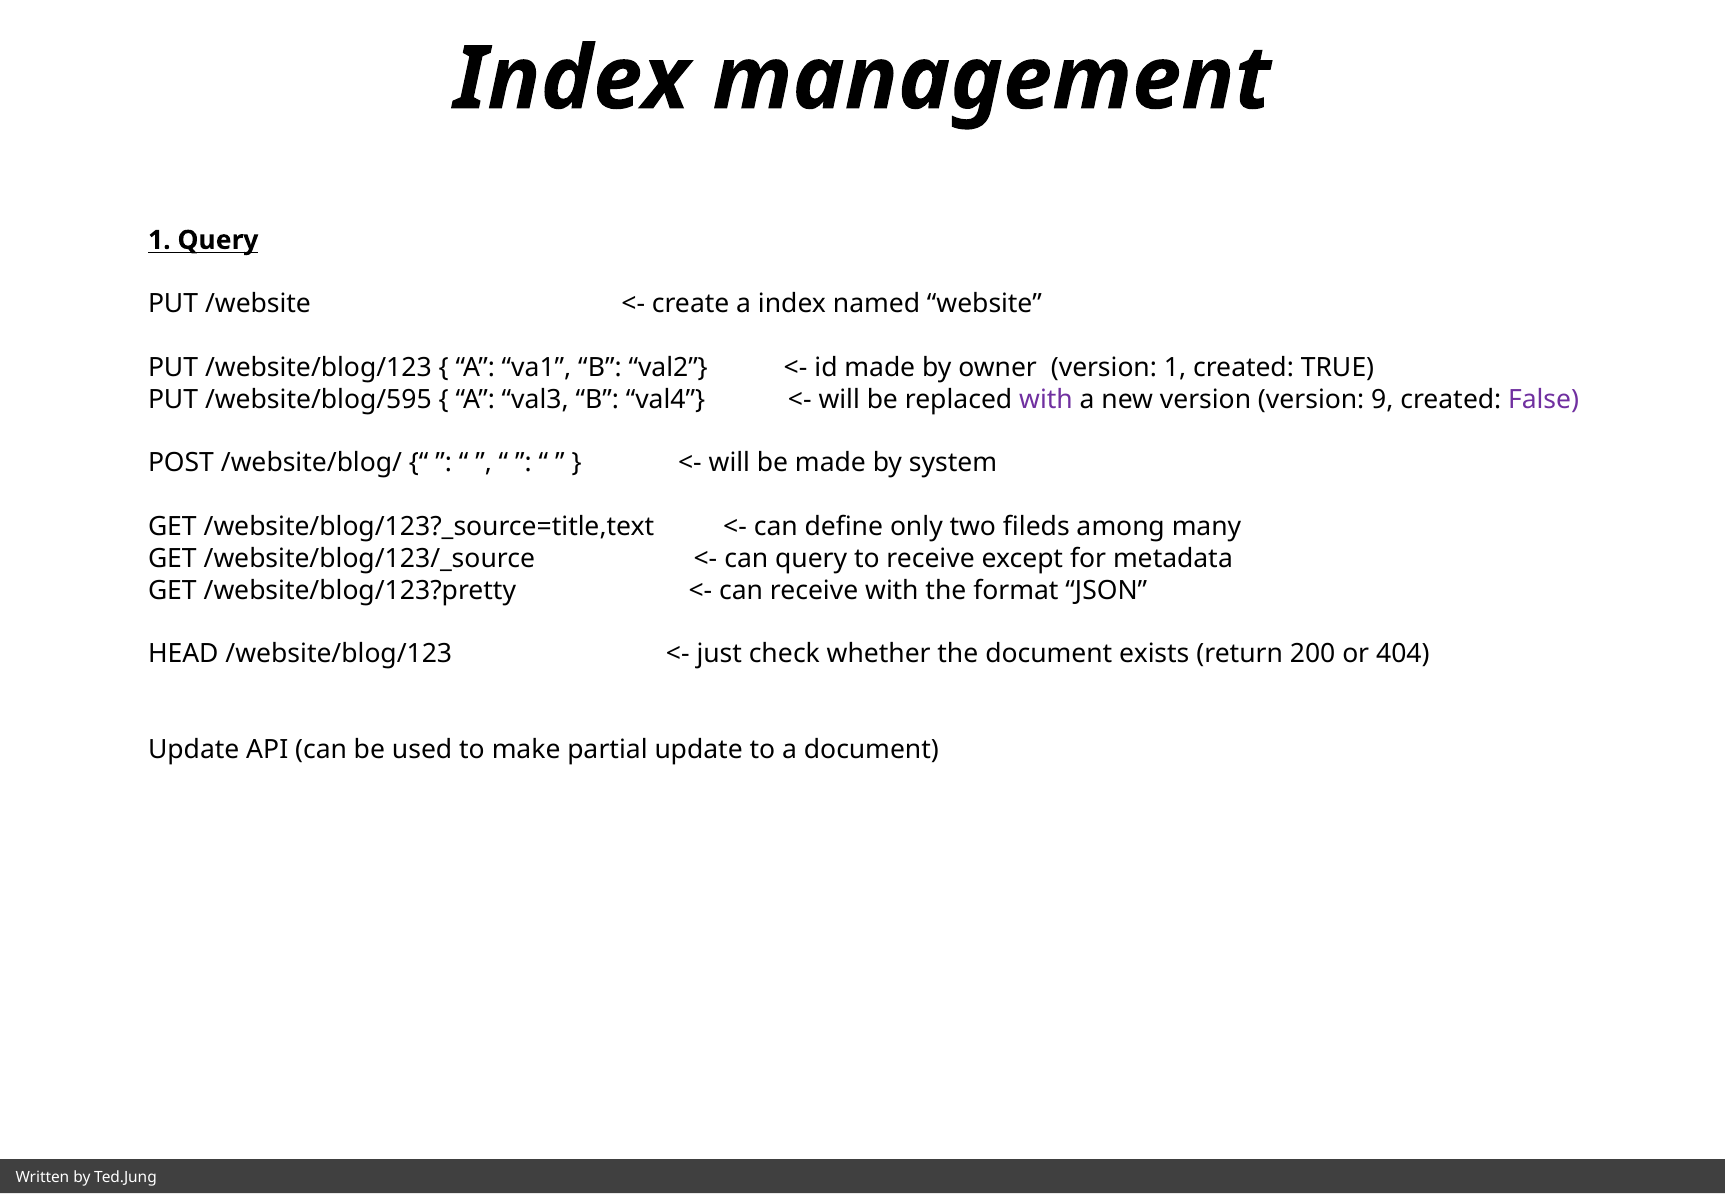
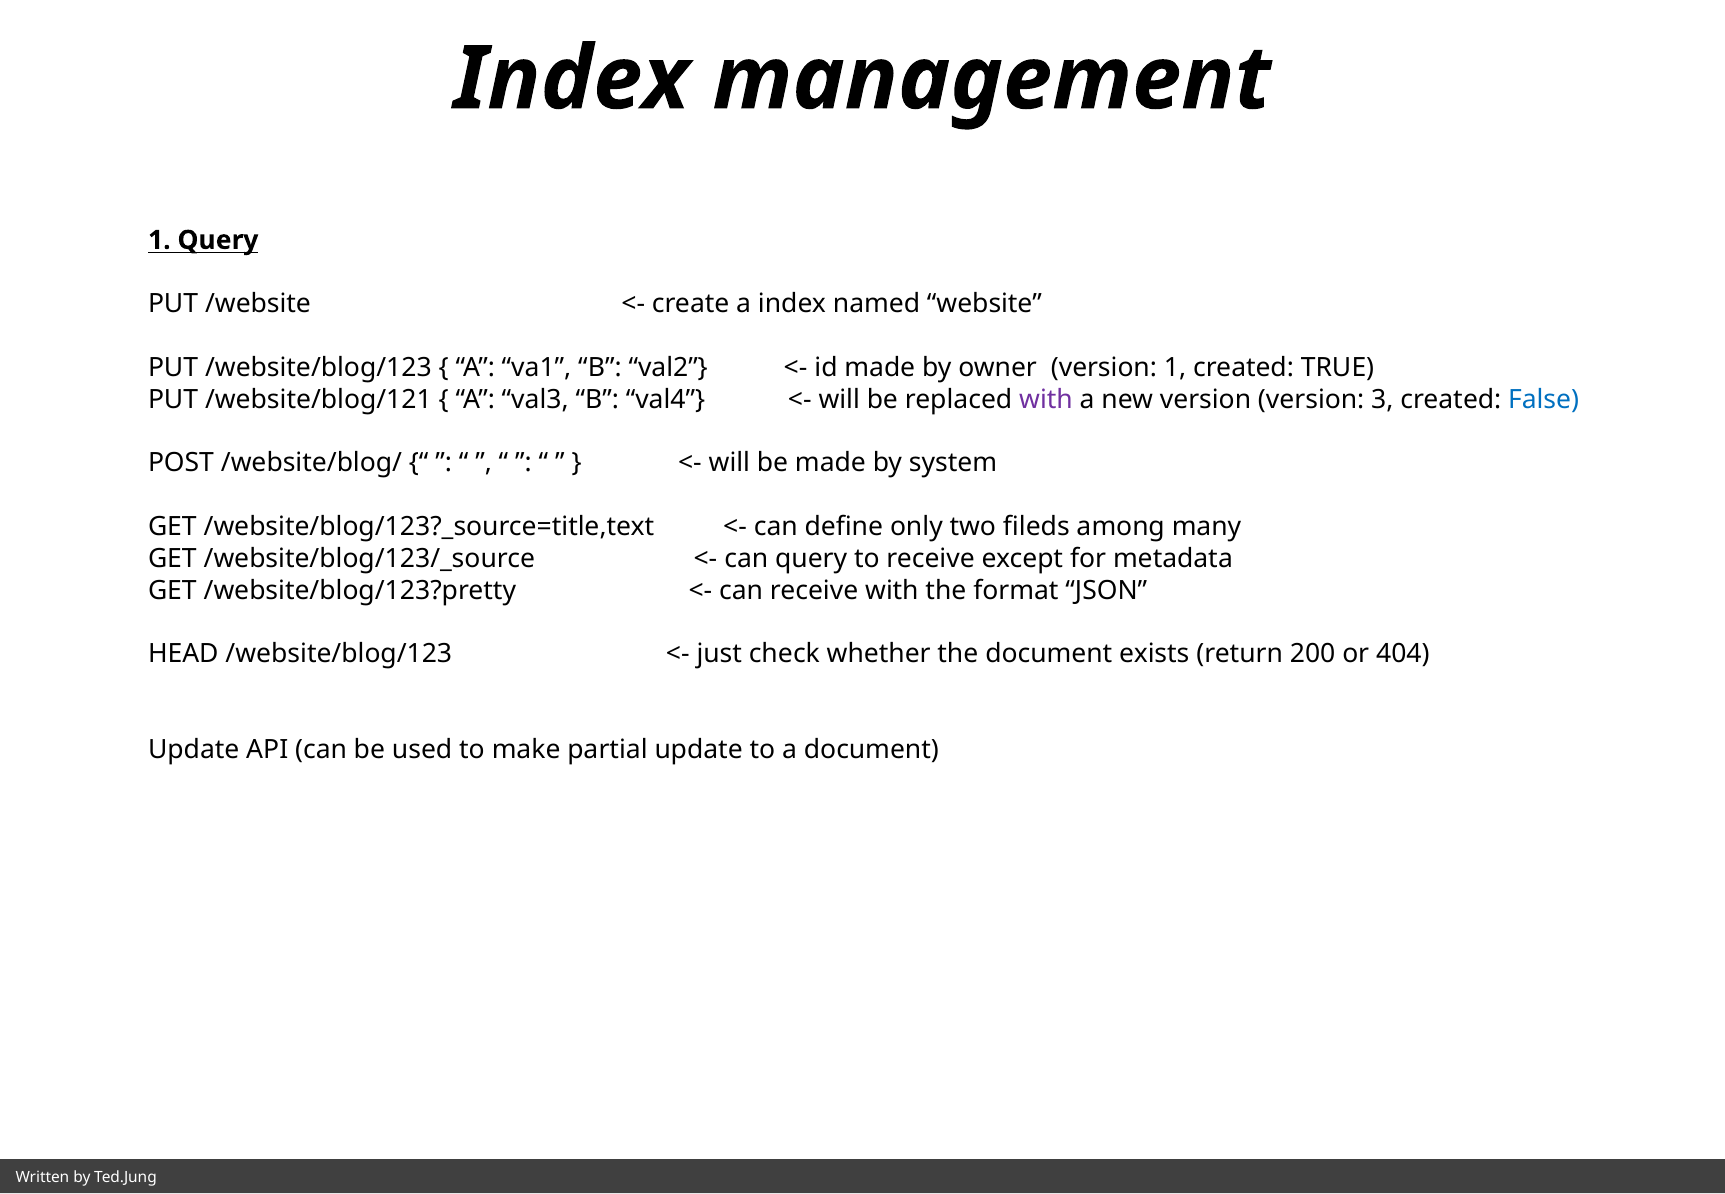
/website/blog/595: /website/blog/595 -> /website/blog/121 (318, 399)
9: 9 -> 3 (1382, 399)
False colour: purple -> blue (1544, 399)
